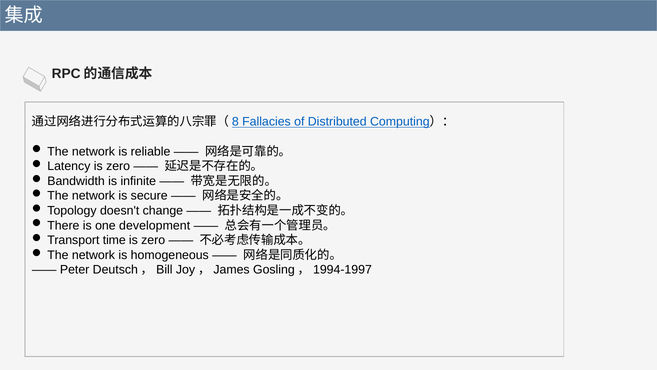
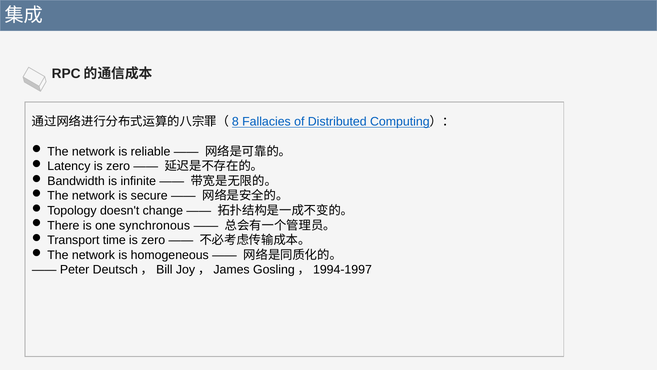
development: development -> synchronous (155, 225)
